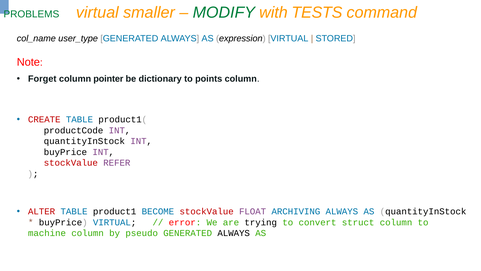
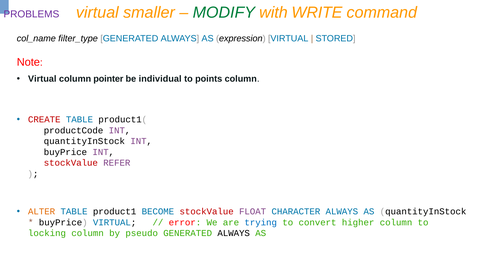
TESTS: TESTS -> WRITE (317, 13)
PROBLEMS colour: green -> purple (31, 14)
user_type: user_type -> filter_type (78, 39)
Forget: Forget -> Virtual (42, 79)
dictionary: dictionary -> individual (160, 79)
ALTER colour: red -> orange (42, 211)
ARCHIVING: ARCHIVING -> CHARACTER (296, 211)
trying colour: black -> blue (261, 222)
struct: struct -> higher (358, 222)
machine: machine -> locking (47, 233)
